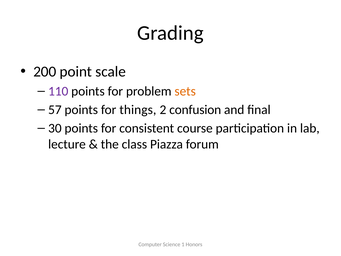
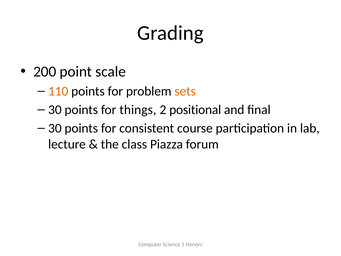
110 colour: purple -> orange (58, 91)
57: 57 -> 30 (55, 110)
confusion: confusion -> positional (195, 110)
